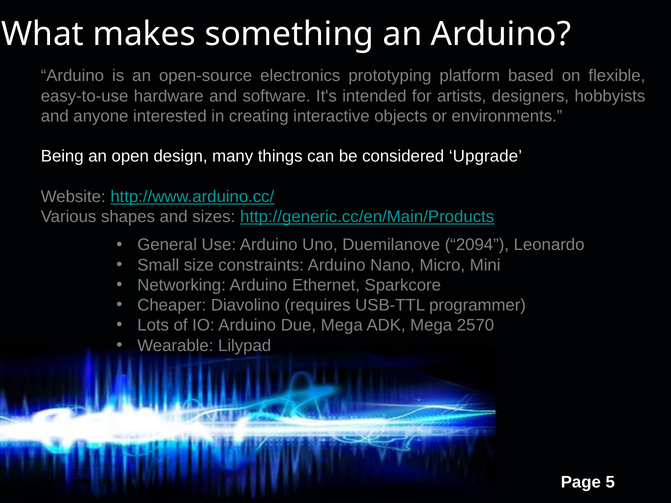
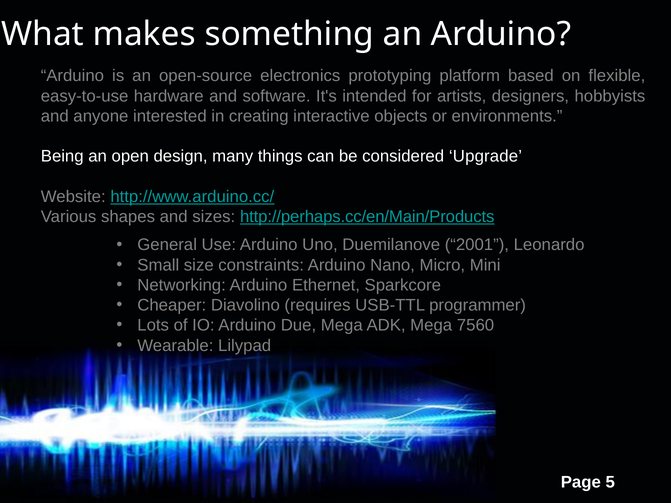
http://generic.cc/en/Main/Products: http://generic.cc/en/Main/Products -> http://perhaps.cc/en/Main/Products (367, 217)
2094: 2094 -> 2001 (477, 245)
2570: 2570 -> 7560 (476, 326)
